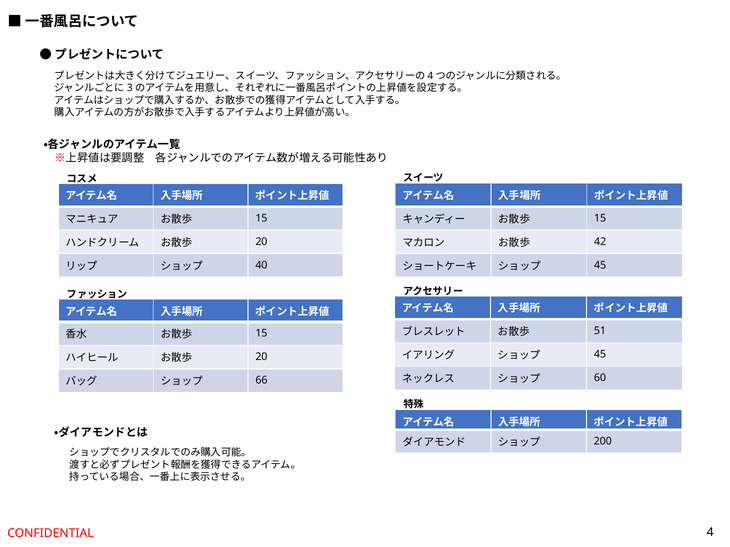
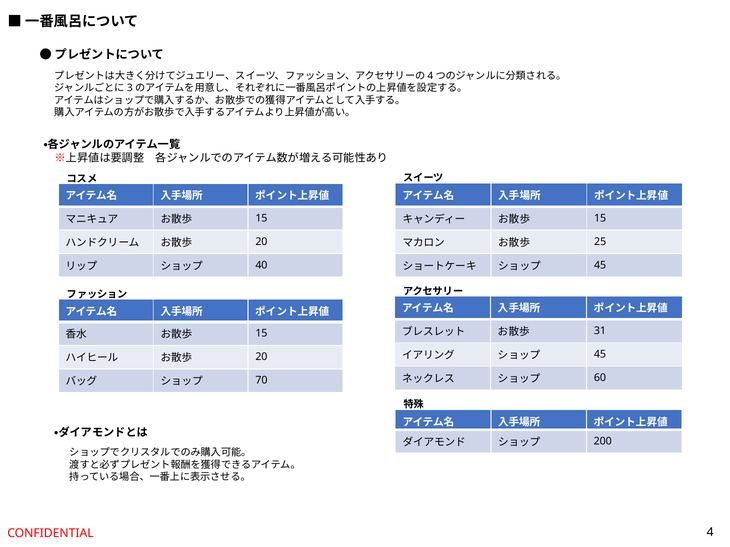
42: 42 -> 25 (600, 242)
51: 51 -> 31 (600, 331)
66: 66 -> 70 (261, 381)
